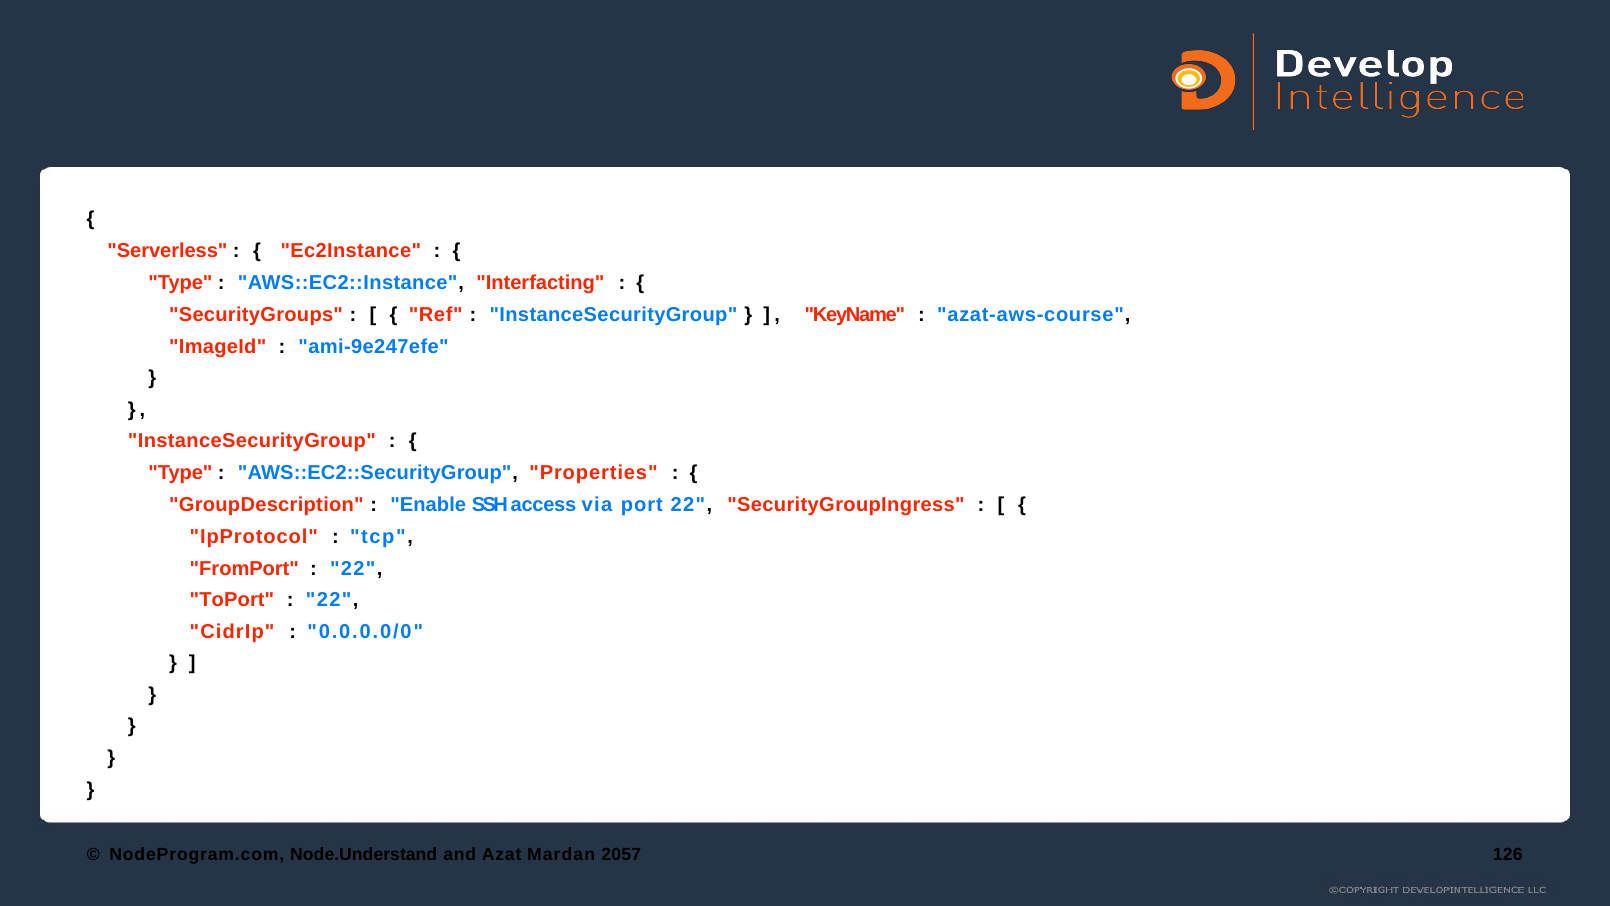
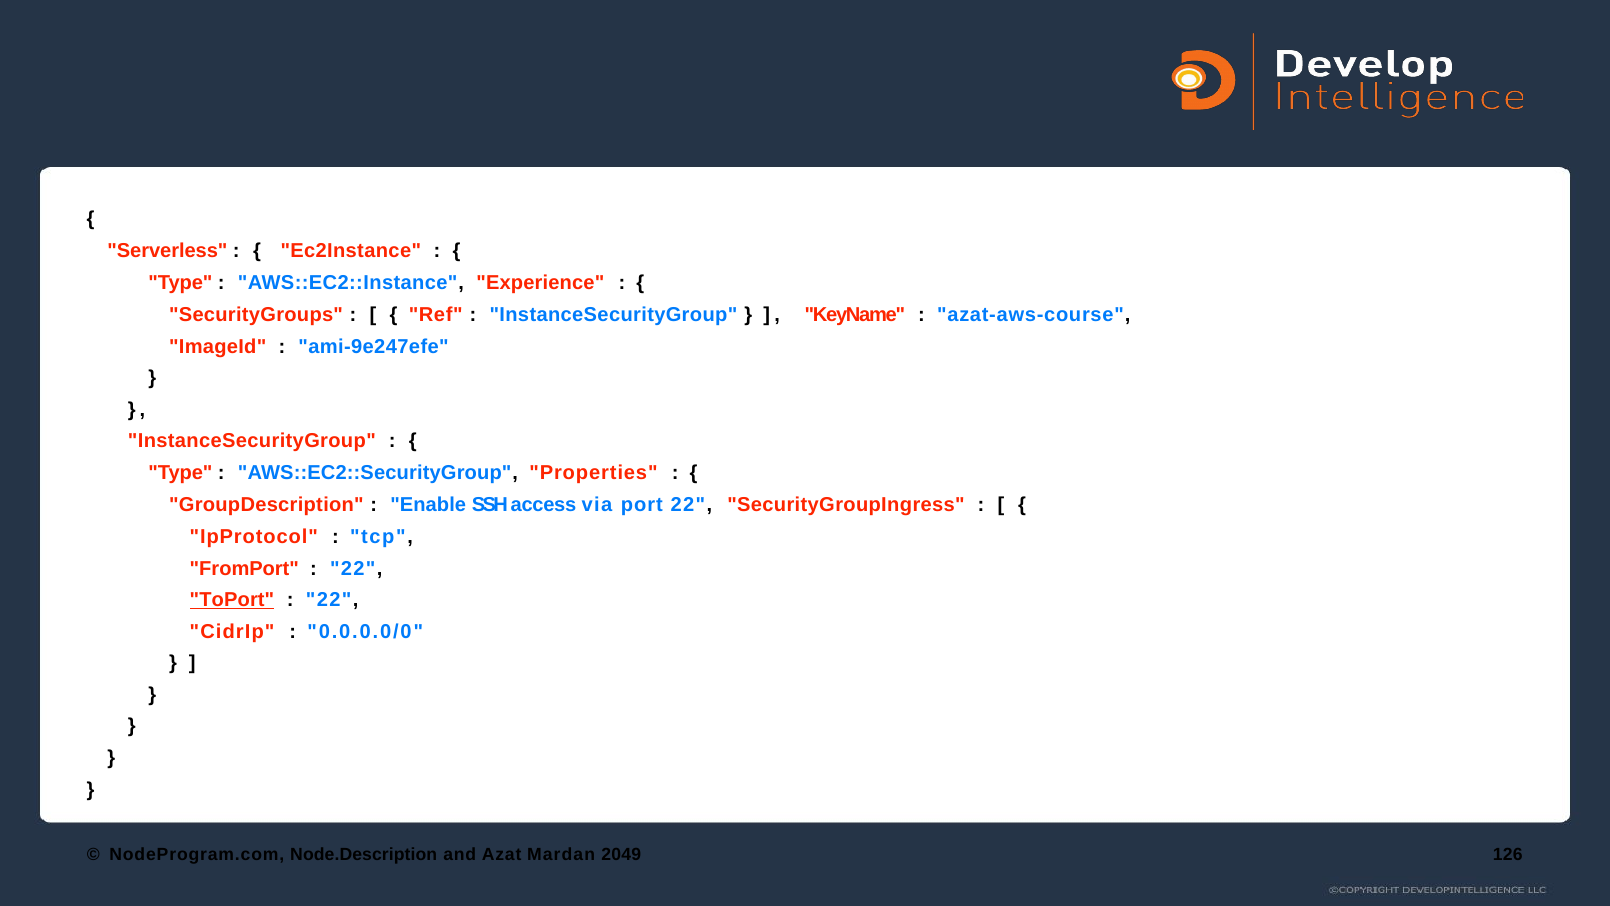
Interfacting: Interfacting -> Experience (540, 283)
ToPort underline: none -> present (232, 600)
Node.Understand: Node.Understand -> Node.Description (364, 854)
2057: 2057 -> 2049 (621, 854)
